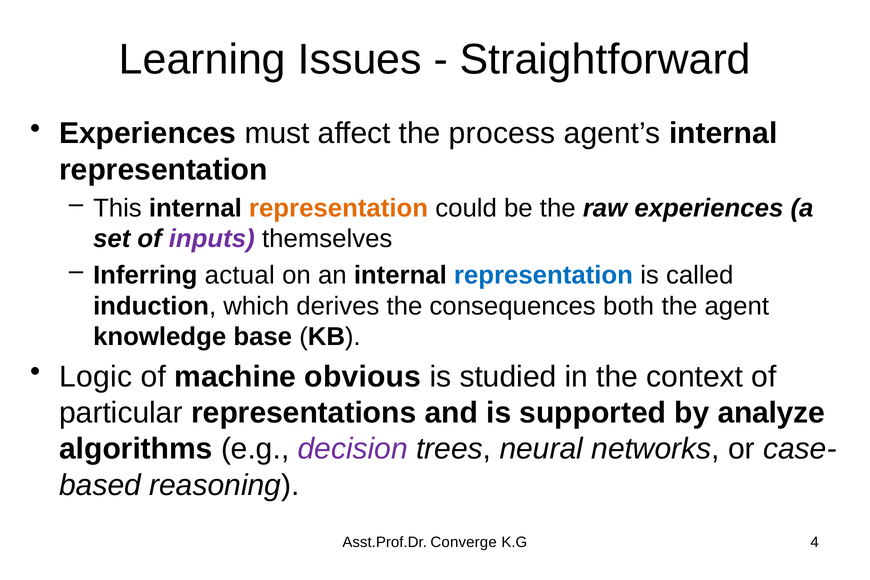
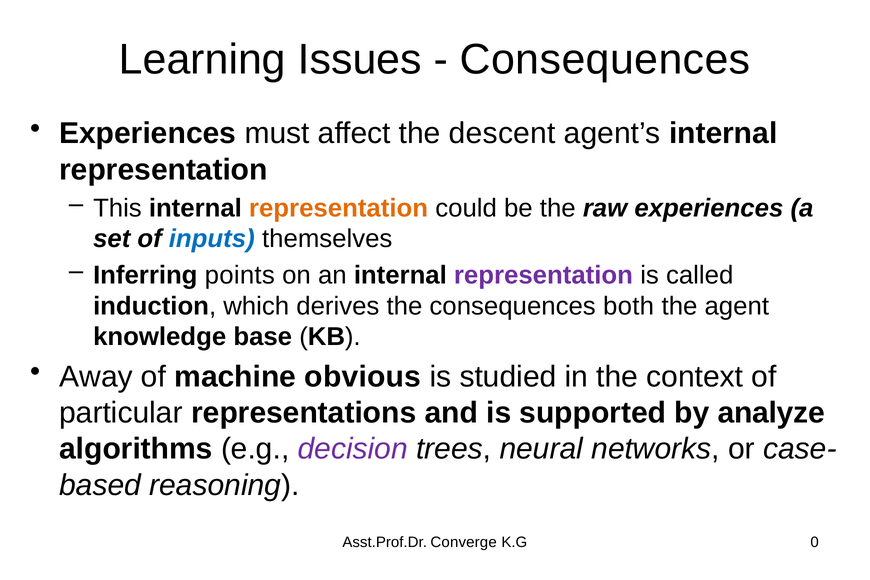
Straightforward: Straightforward -> Consequences (605, 60)
process: process -> descent (502, 134)
inputs colour: purple -> blue (212, 239)
actual: actual -> points (240, 275)
representation colour: blue -> purple (543, 275)
Logic: Logic -> Away (96, 377)
4: 4 -> 0 (815, 542)
